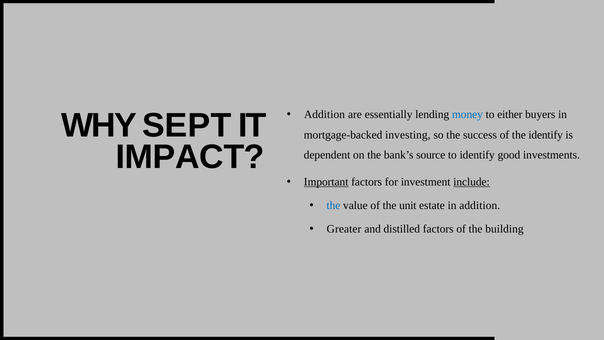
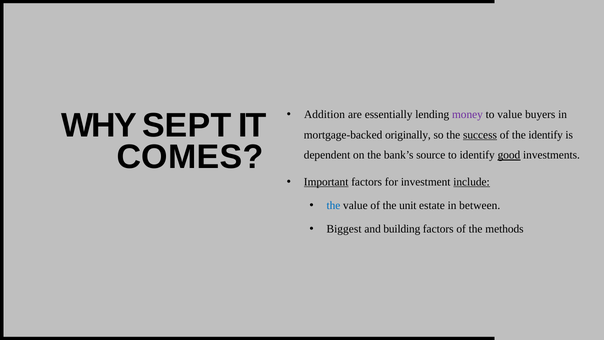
money colour: blue -> purple (467, 114)
to either: either -> value (510, 114)
investing: investing -> originally (408, 135)
success underline: none -> present (480, 135)
IMPACT: IMPACT -> COMES (190, 157)
good underline: none -> present (509, 155)
in addition: addition -> between (480, 205)
Greater: Greater -> Biggest (344, 229)
distilled: distilled -> building (402, 229)
building: building -> methods (504, 229)
